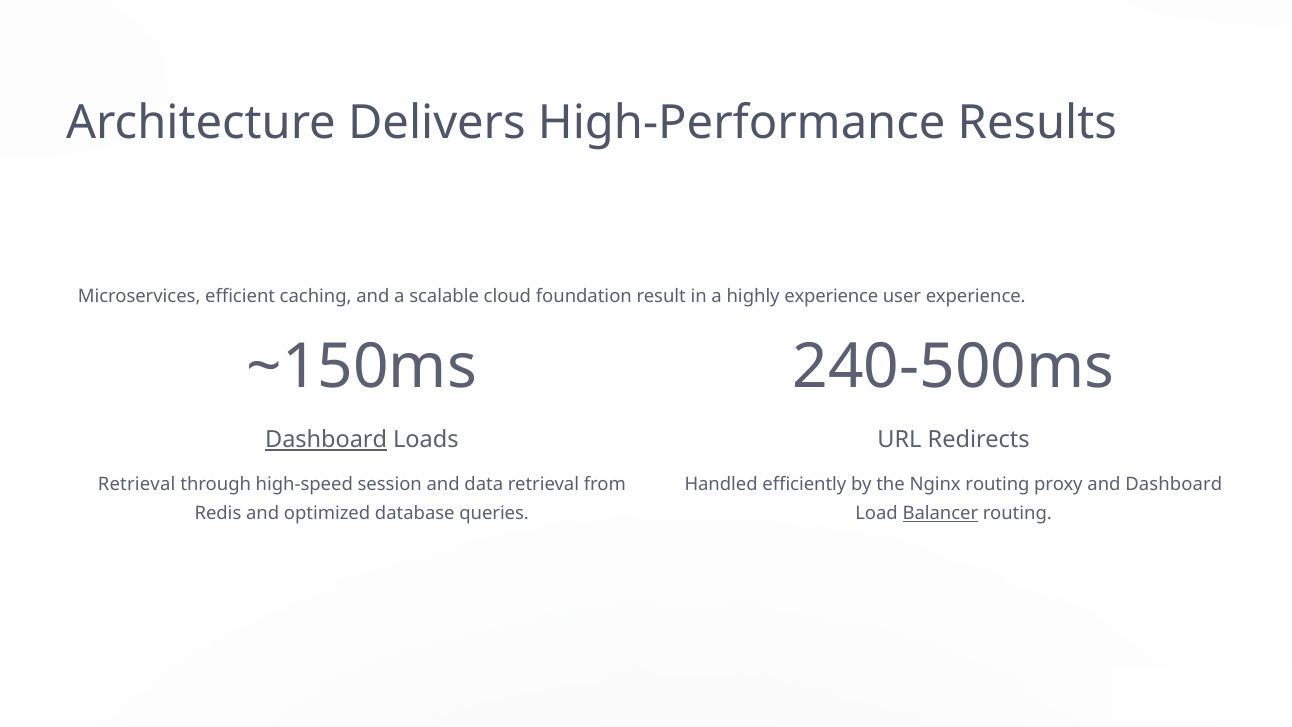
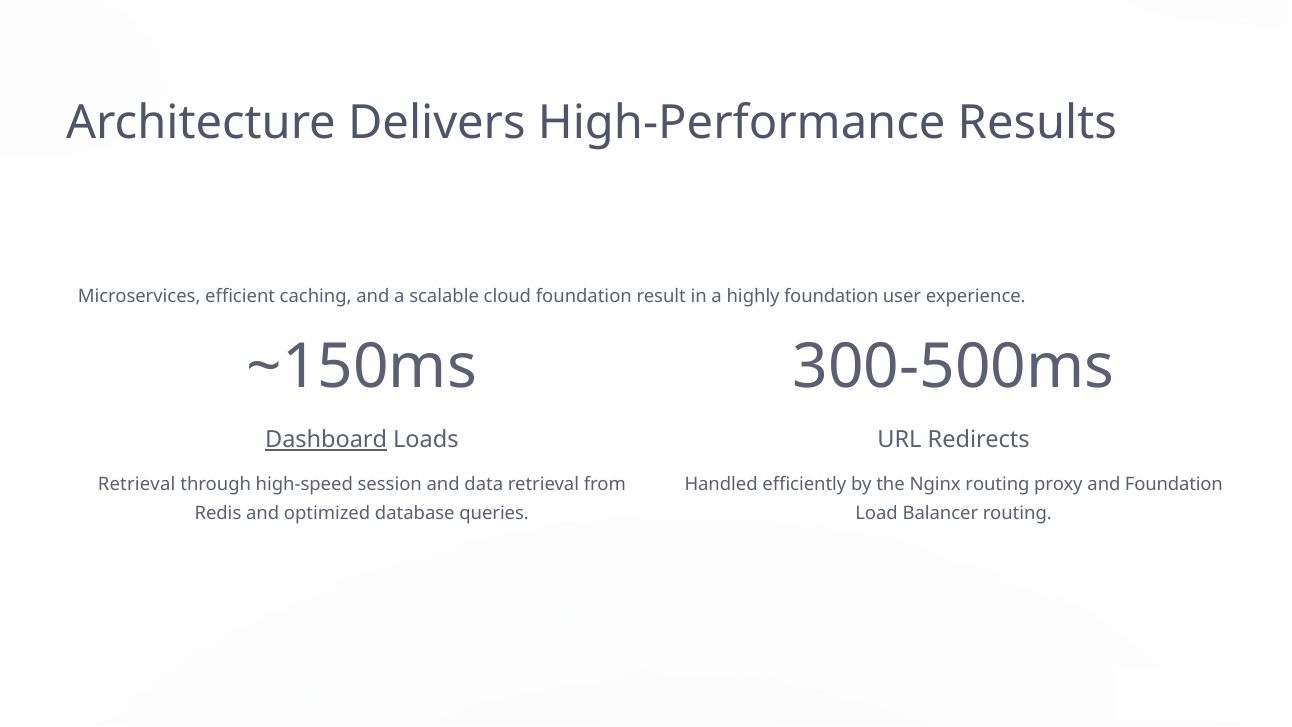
highly experience: experience -> foundation (831, 296)
240-500ms: 240-500ms -> 300-500ms (954, 366)
and Dashboard: Dashboard -> Foundation (1174, 484)
Balancer underline: present -> none (940, 514)
